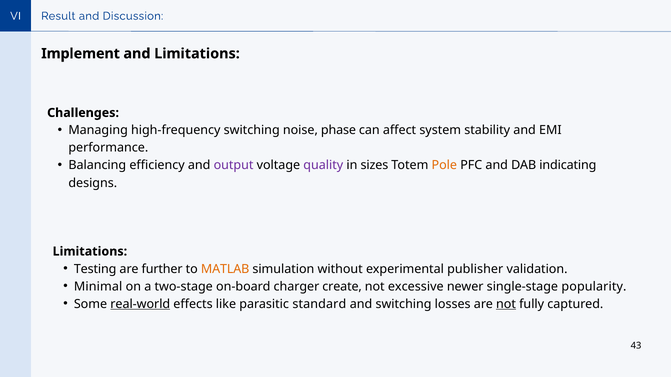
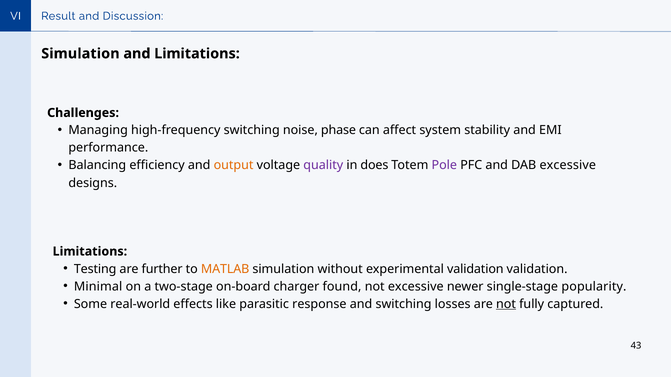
Implement: Implement -> Simulation (80, 54)
output colour: purple -> orange (234, 166)
sizes: sizes -> does (374, 166)
Pole colour: orange -> purple (444, 166)
DAB indicating: indicating -> excessive (568, 166)
experimental publisher: publisher -> validation (475, 269)
create: create -> found (342, 287)
real-world underline: present -> none (140, 304)
standard: standard -> response (319, 304)
